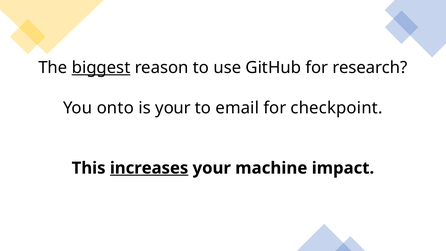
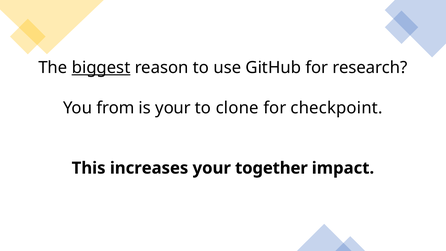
onto: onto -> from (115, 108)
email: email -> clone (237, 108)
increases underline: present -> none (149, 168)
machine: machine -> together (271, 168)
